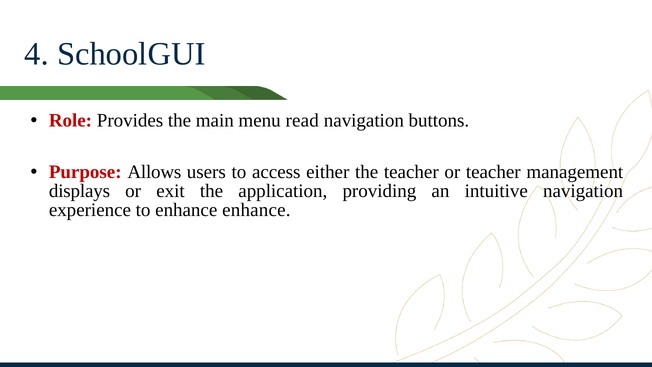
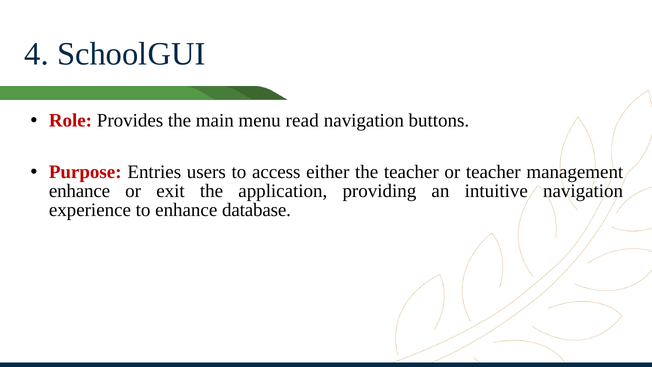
Allows: Allows -> Entries (154, 172)
displays: displays -> enhance (80, 191)
enhance enhance: enhance -> database (257, 210)
